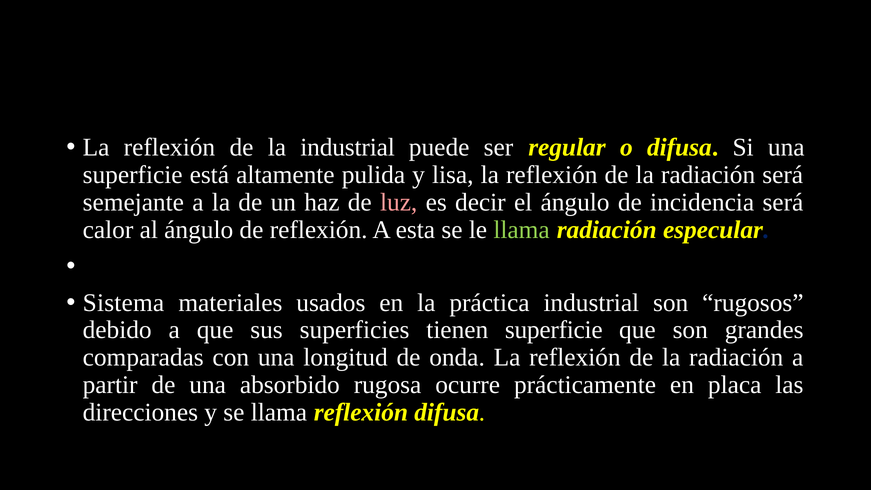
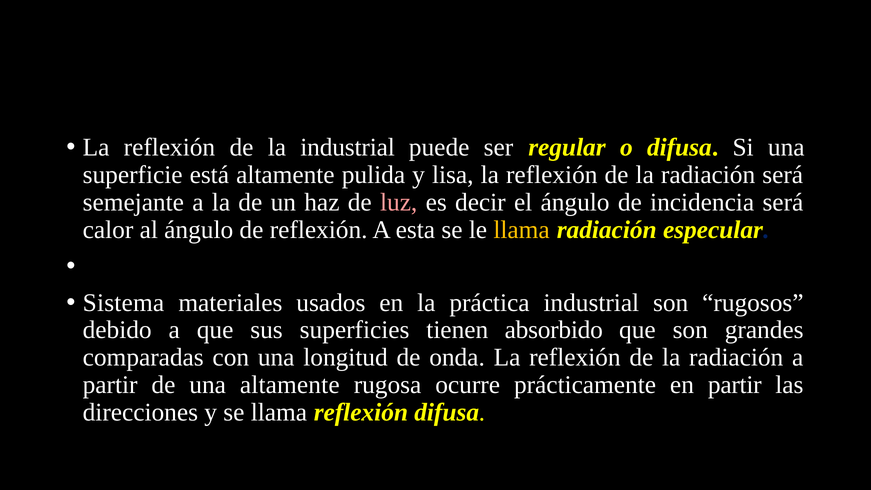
llama colour: light green -> yellow (522, 230)
tienen superficie: superficie -> absorbido (554, 330)
una absorbido: absorbido -> altamente (290, 385)
en placa: placa -> partir (735, 385)
